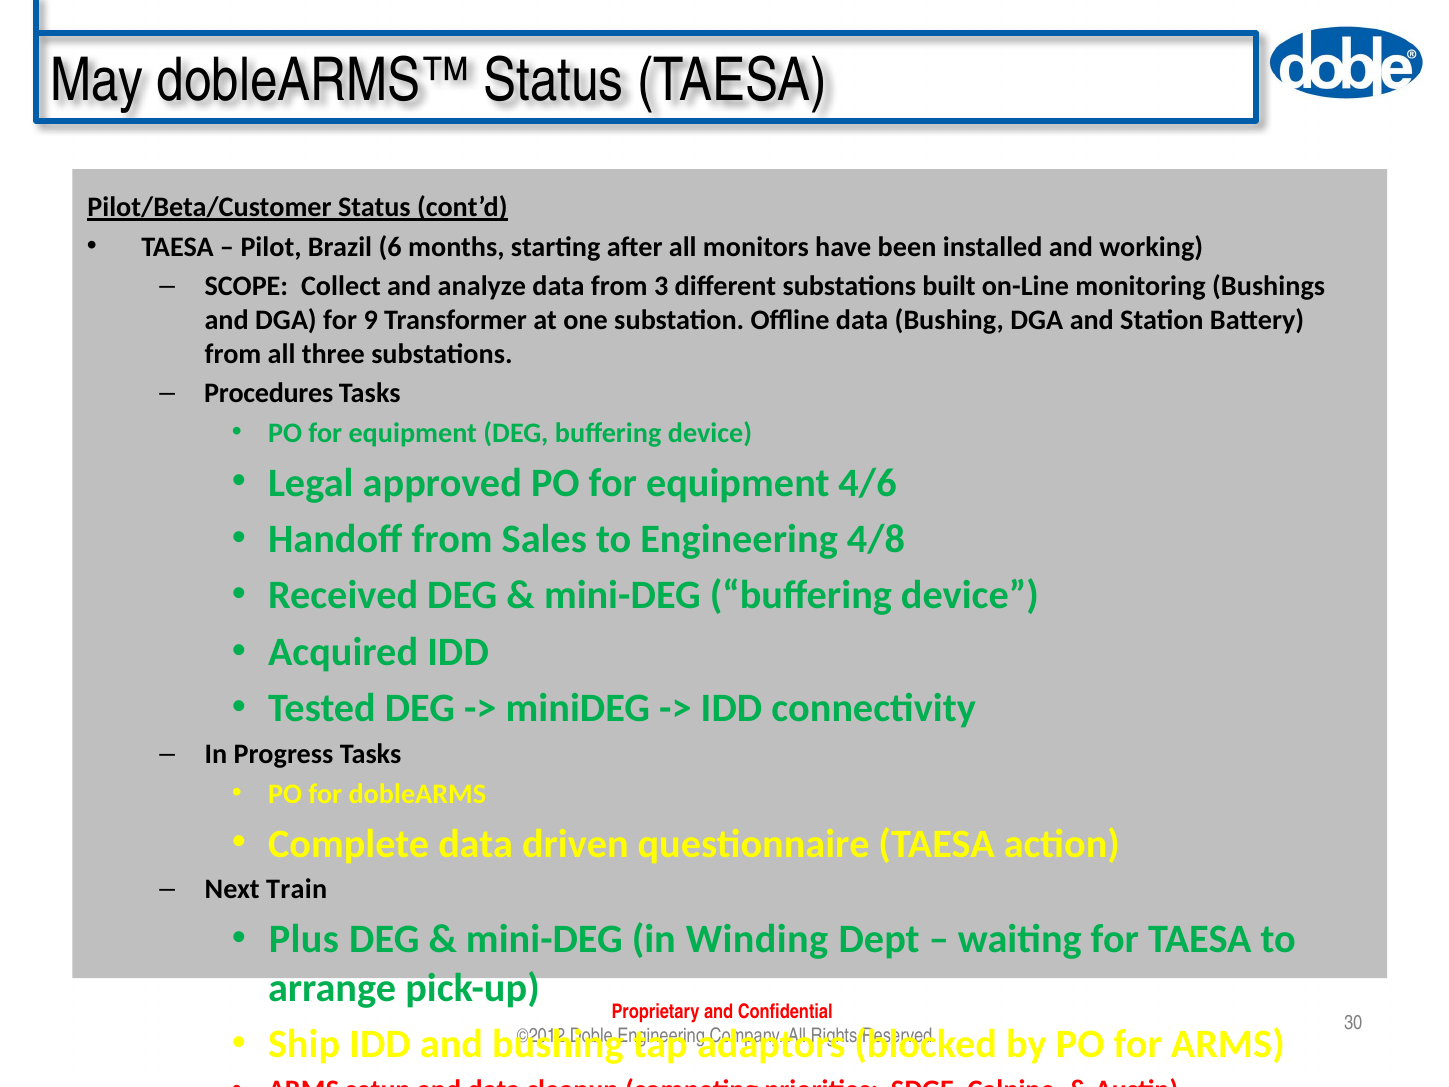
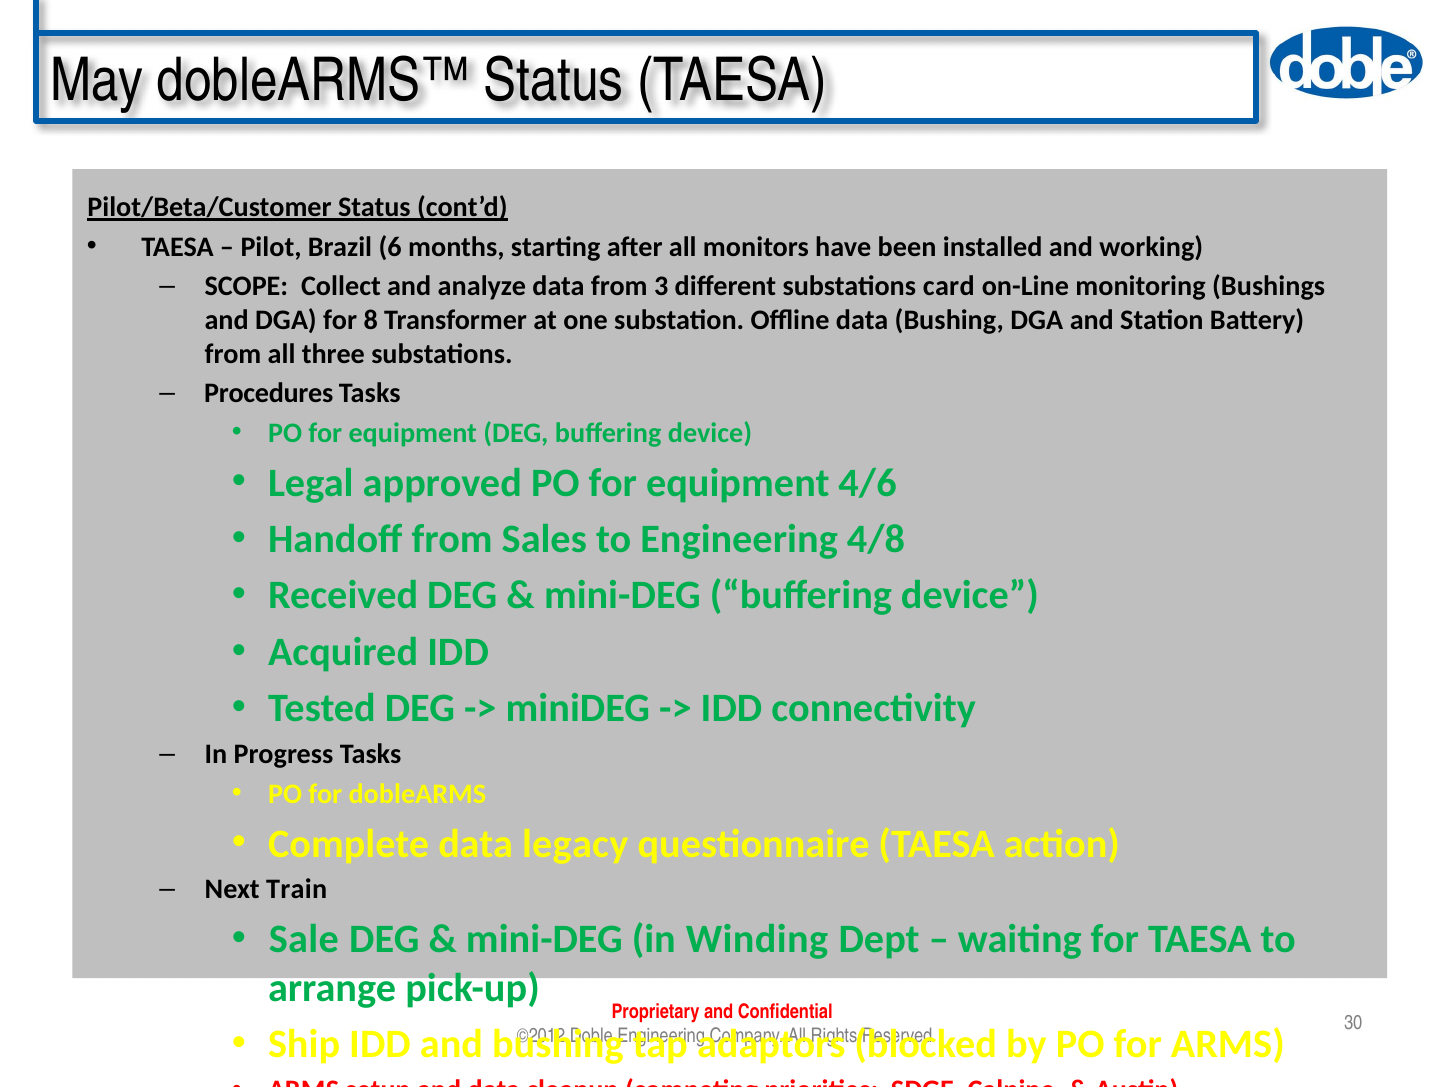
built: built -> card (949, 286)
9: 9 -> 8 (371, 320)
driven: driven -> legacy (575, 844)
Plus: Plus -> Sale (304, 939)
